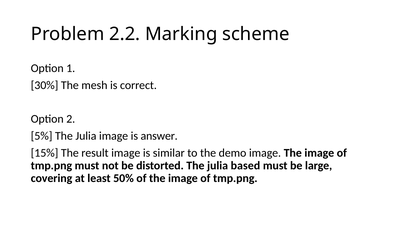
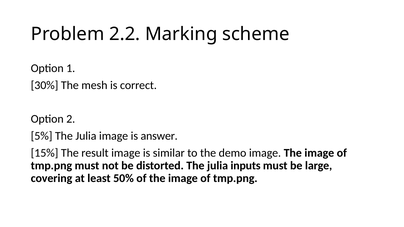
based: based -> inputs (246, 166)
